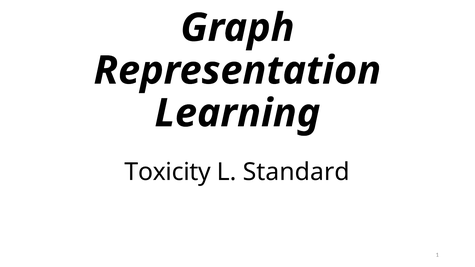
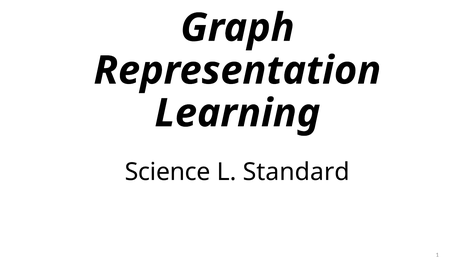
Toxicity: Toxicity -> Science (168, 172)
